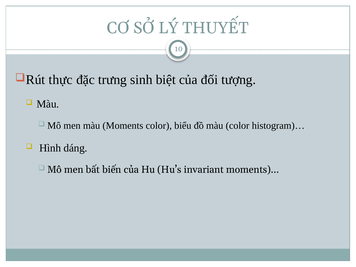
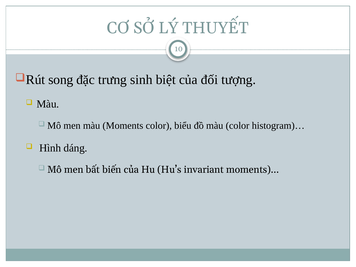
thực: thực -> song (61, 80)
